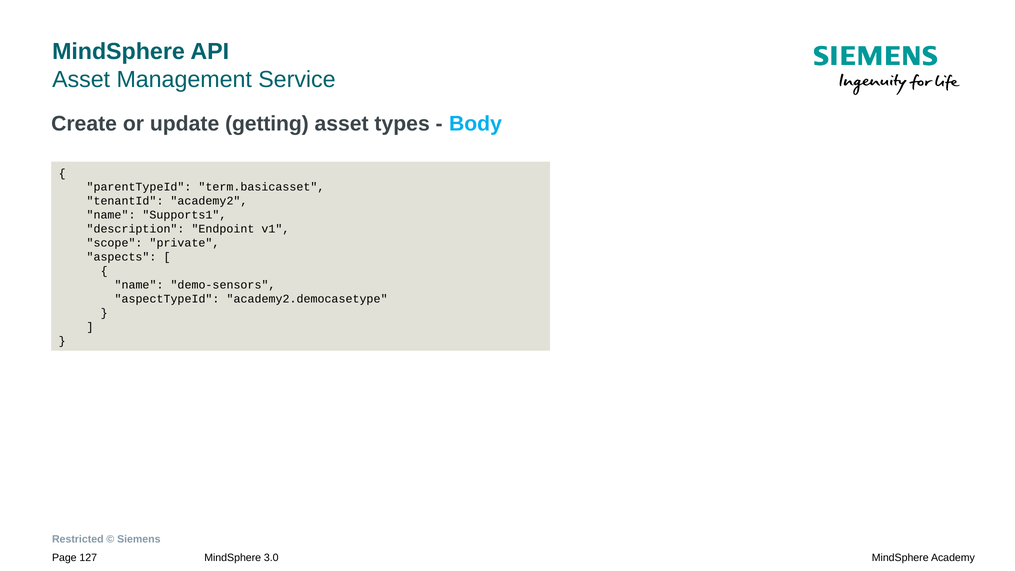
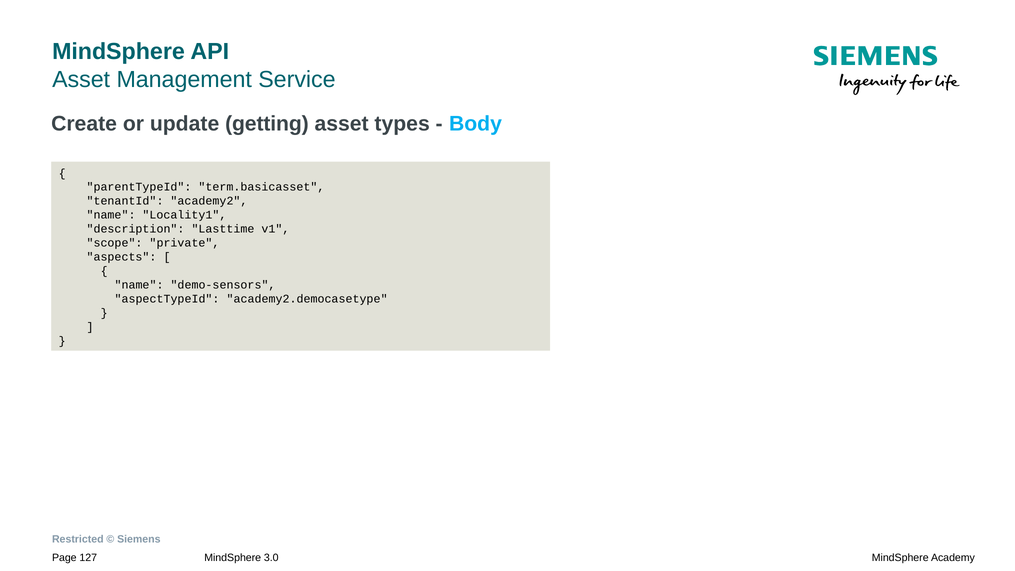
Supports1: Supports1 -> Locality1 (184, 215)
Endpoint: Endpoint -> Lasttime (223, 229)
